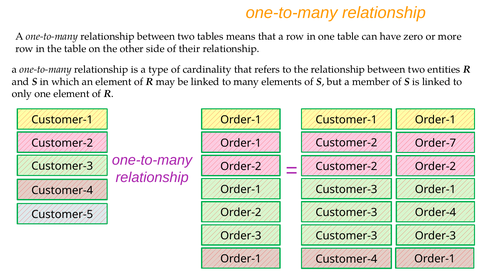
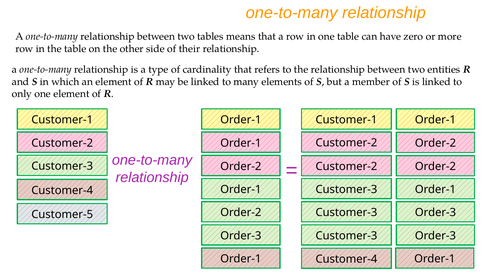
Customer-2 Order-7: Order-7 -> Order-2 (435, 143)
Order-4: Order-4 -> Order-3 (435, 213)
